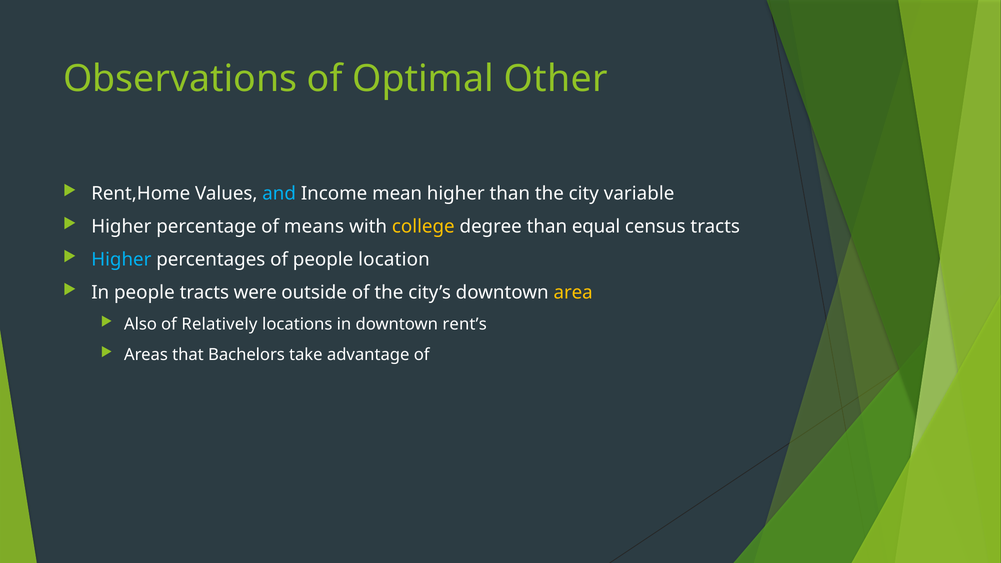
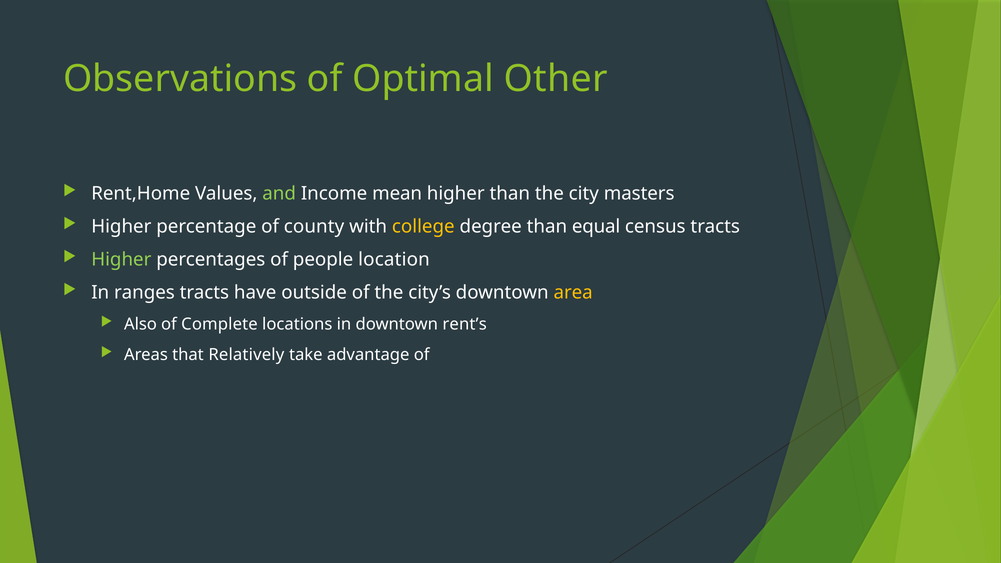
and colour: light blue -> light green (279, 194)
variable: variable -> masters (639, 194)
means: means -> county (314, 227)
Higher colour: light blue -> light green (121, 260)
In people: people -> ranges (144, 293)
were: were -> have (255, 293)
Relatively: Relatively -> Complete (219, 324)
Bachelors: Bachelors -> Relatively (246, 355)
